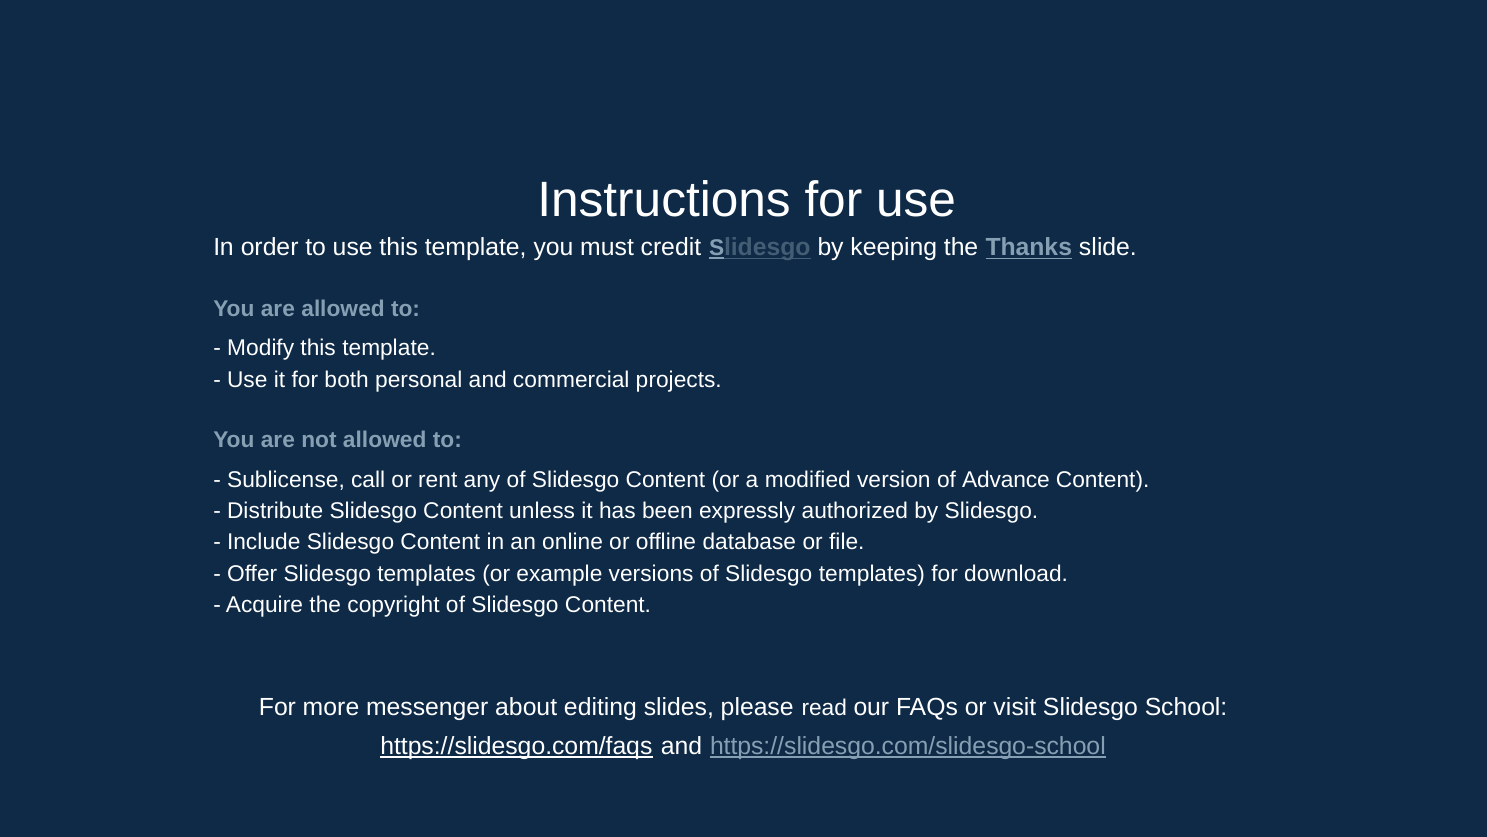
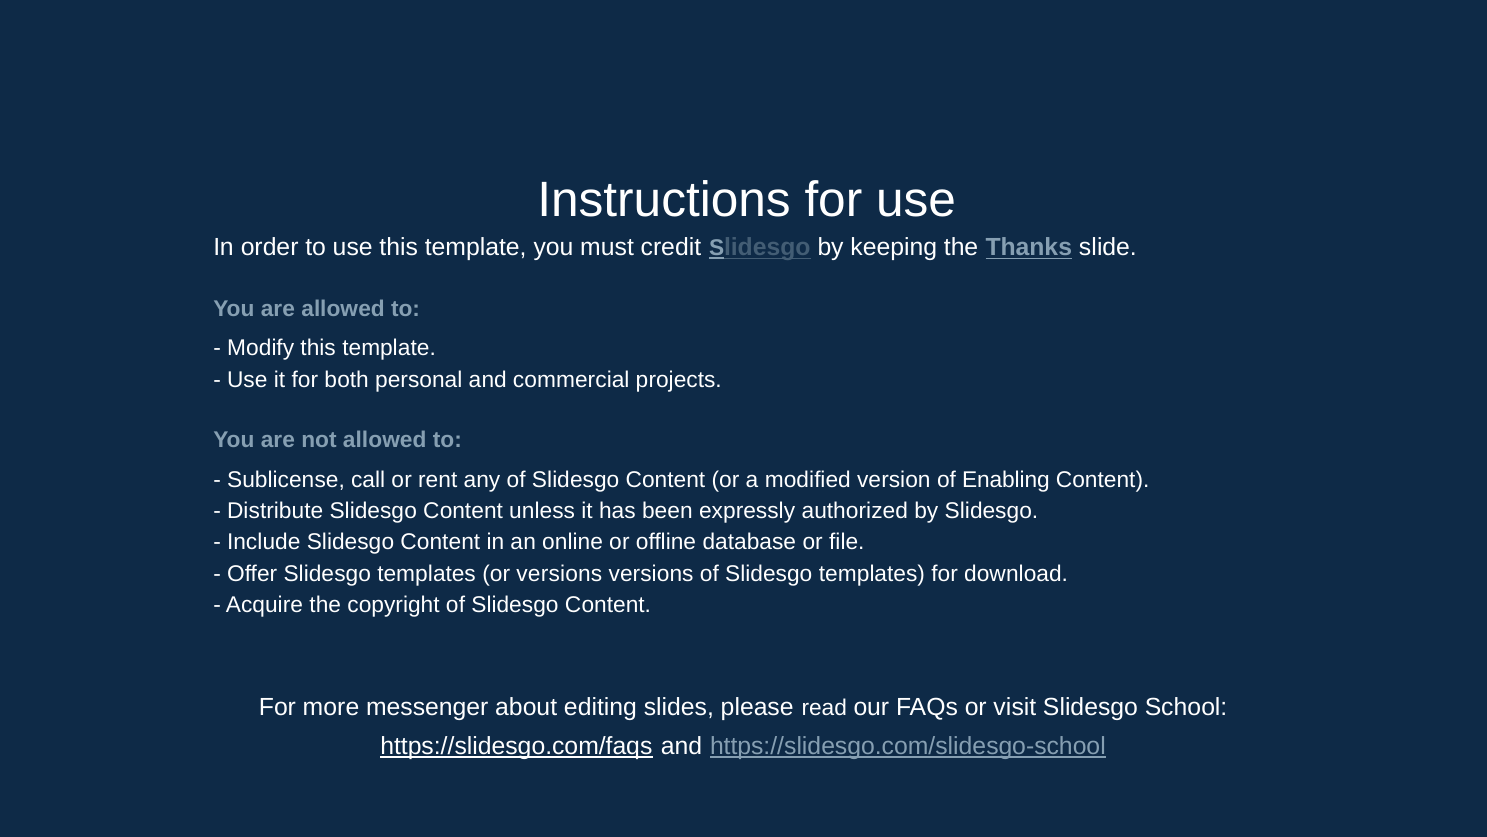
Advance: Advance -> Enabling (1006, 479)
or example: example -> versions (559, 573)
